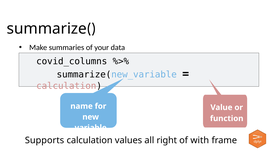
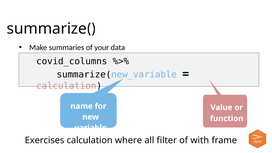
Supports: Supports -> Exercises (45, 140)
values: values -> where (128, 140)
right: right -> filter (167, 140)
